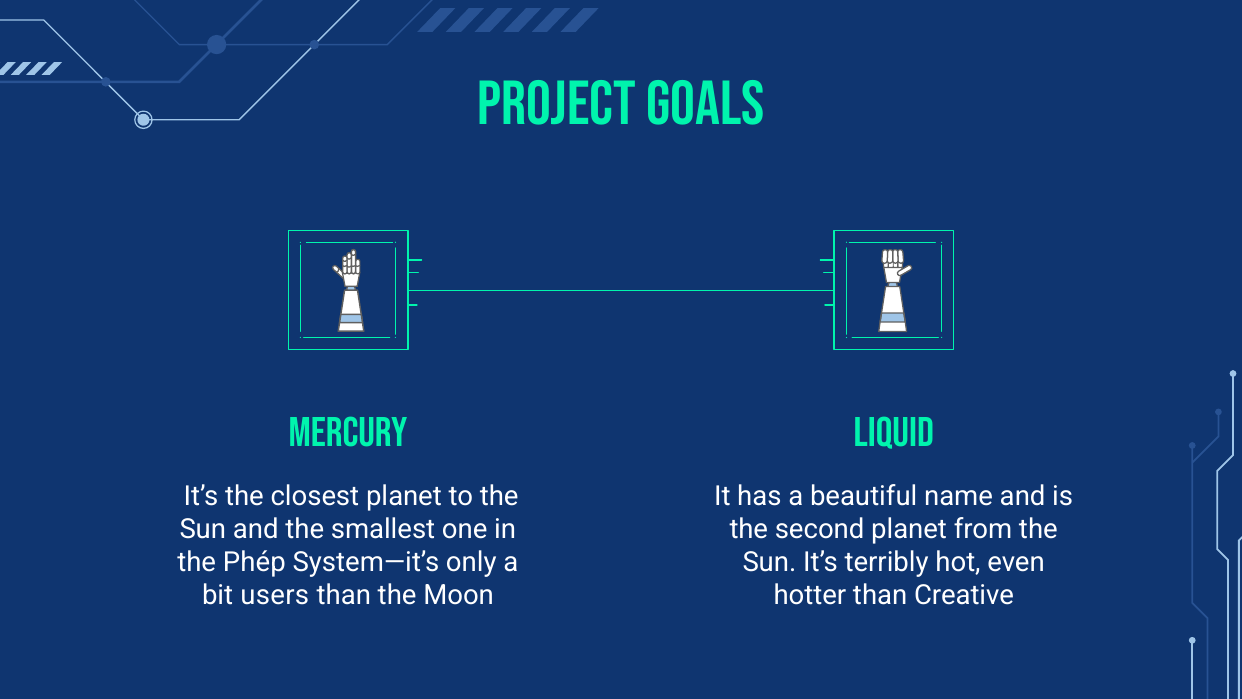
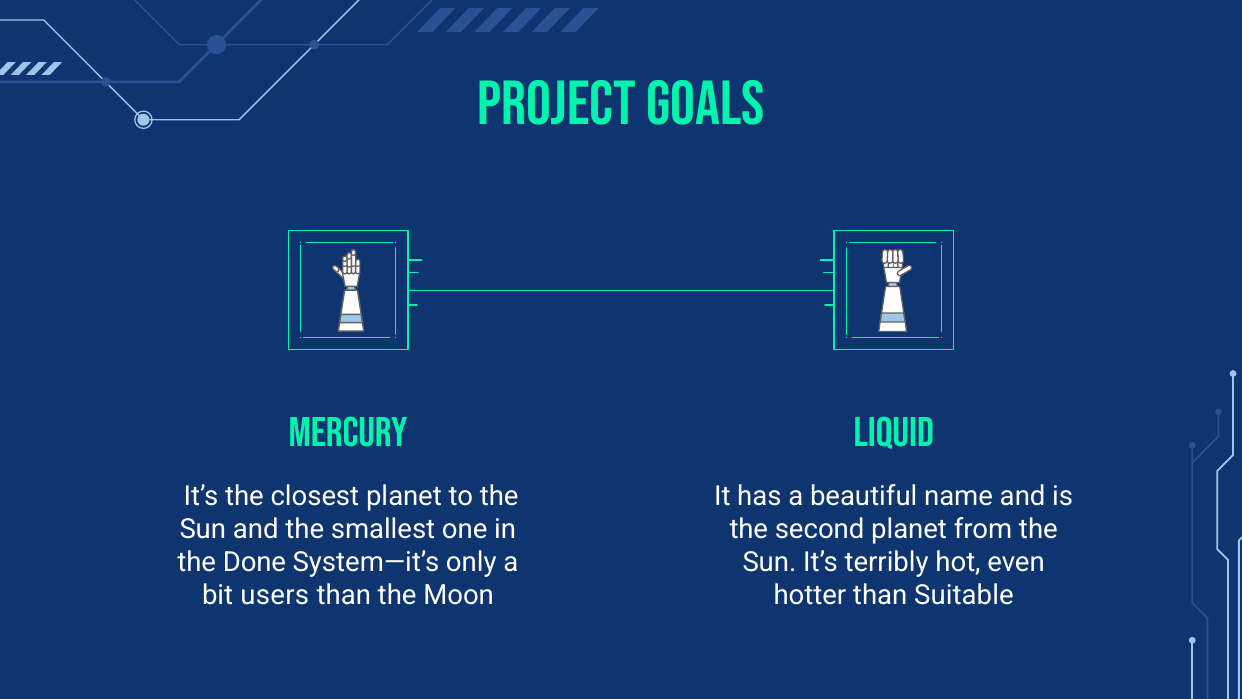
Phép: Phép -> Done (254, 562)
Creative: Creative -> Suitable (964, 596)
